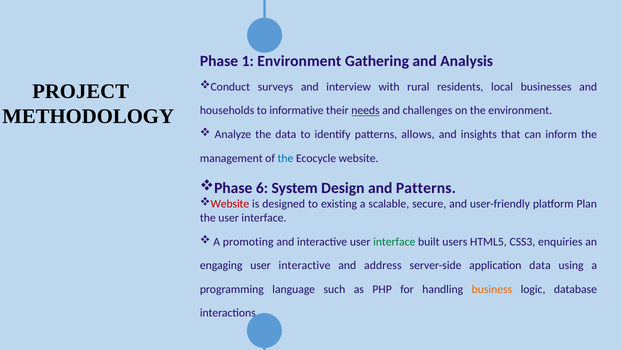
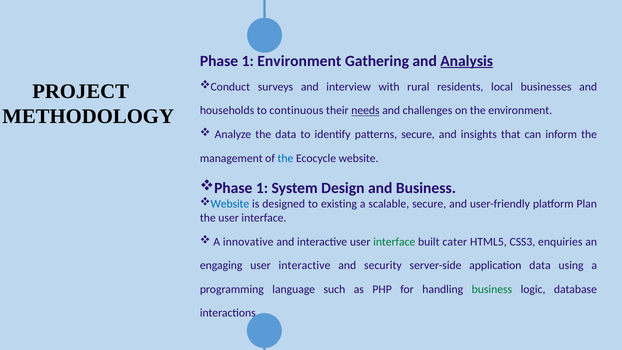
Analysis underline: none -> present (467, 61)
informative: informative -> continuous (296, 111)
patterns allows: allows -> secure (418, 134)
6: 6 -> 1 (262, 188)
and Patterns: Patterns -> Business (426, 188)
Website colour: red -> blue (230, 204)
promoting: promoting -> innovative (248, 242)
users: users -> cater (455, 242)
address: address -> security (383, 265)
business colour: orange -> green (492, 289)
